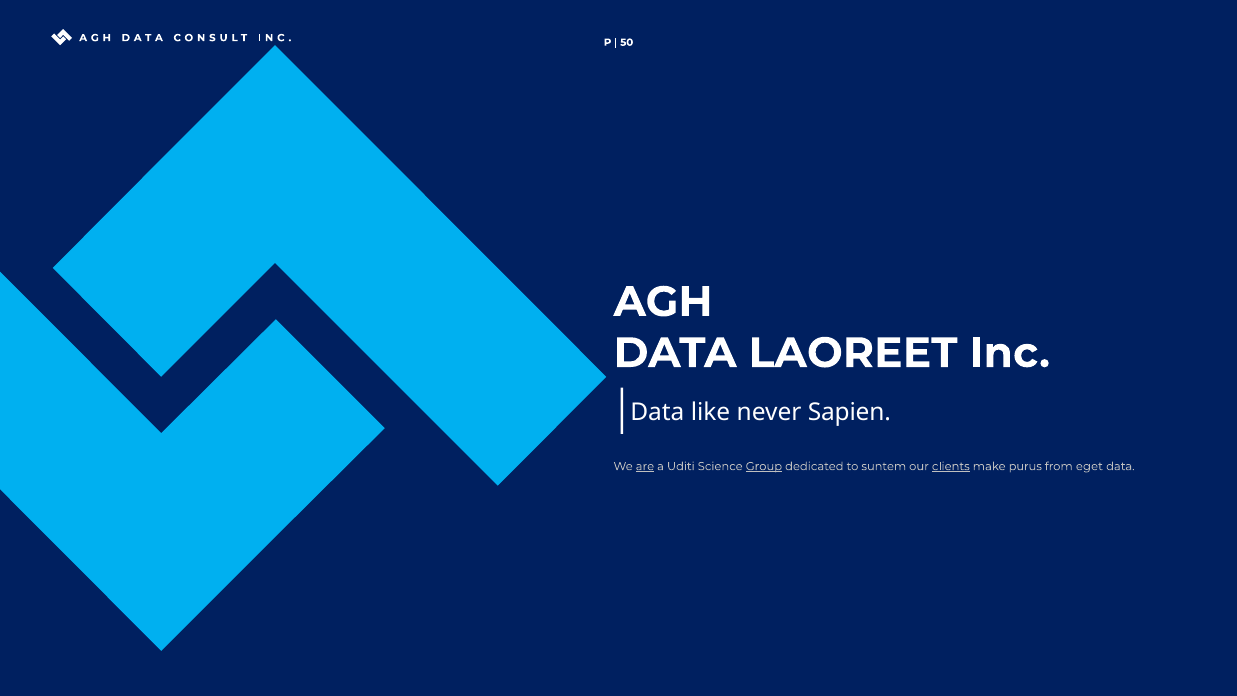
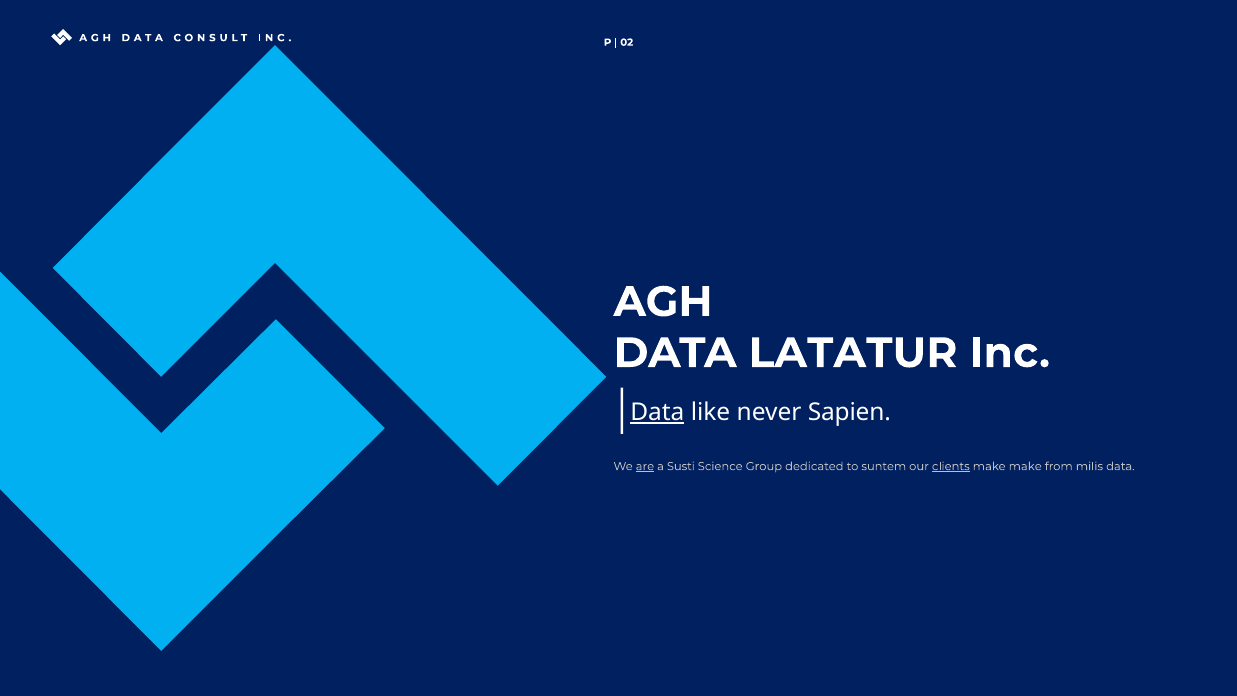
50: 50 -> 02 (627, 42)
LAOREET: LAOREET -> LATATUR (853, 353)
Data underline: none -> present (657, 412)
Uditi: Uditi -> Susti (681, 466)
Group underline: present -> none (764, 466)
make purus: purus -> make (1025, 466)
eget: eget -> milis (1089, 466)
